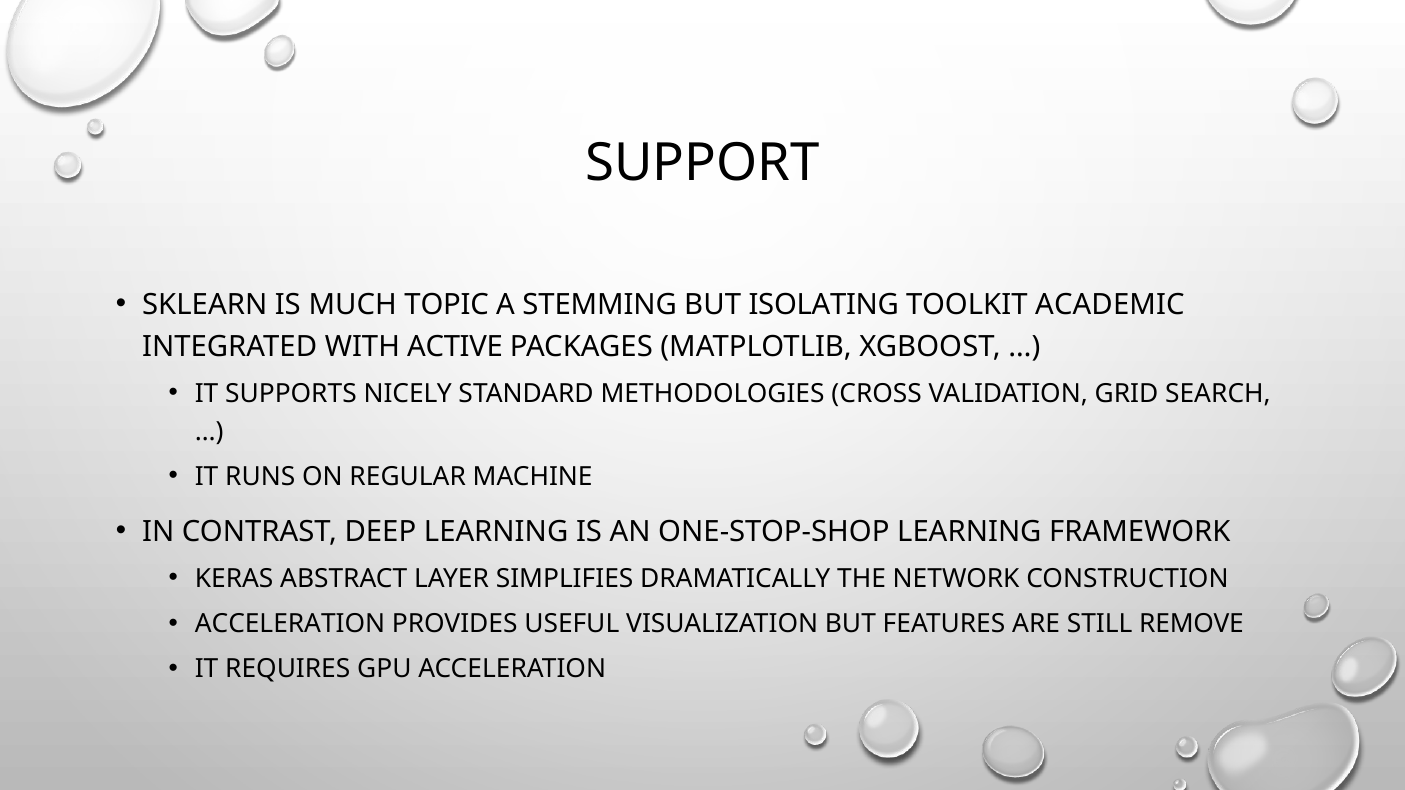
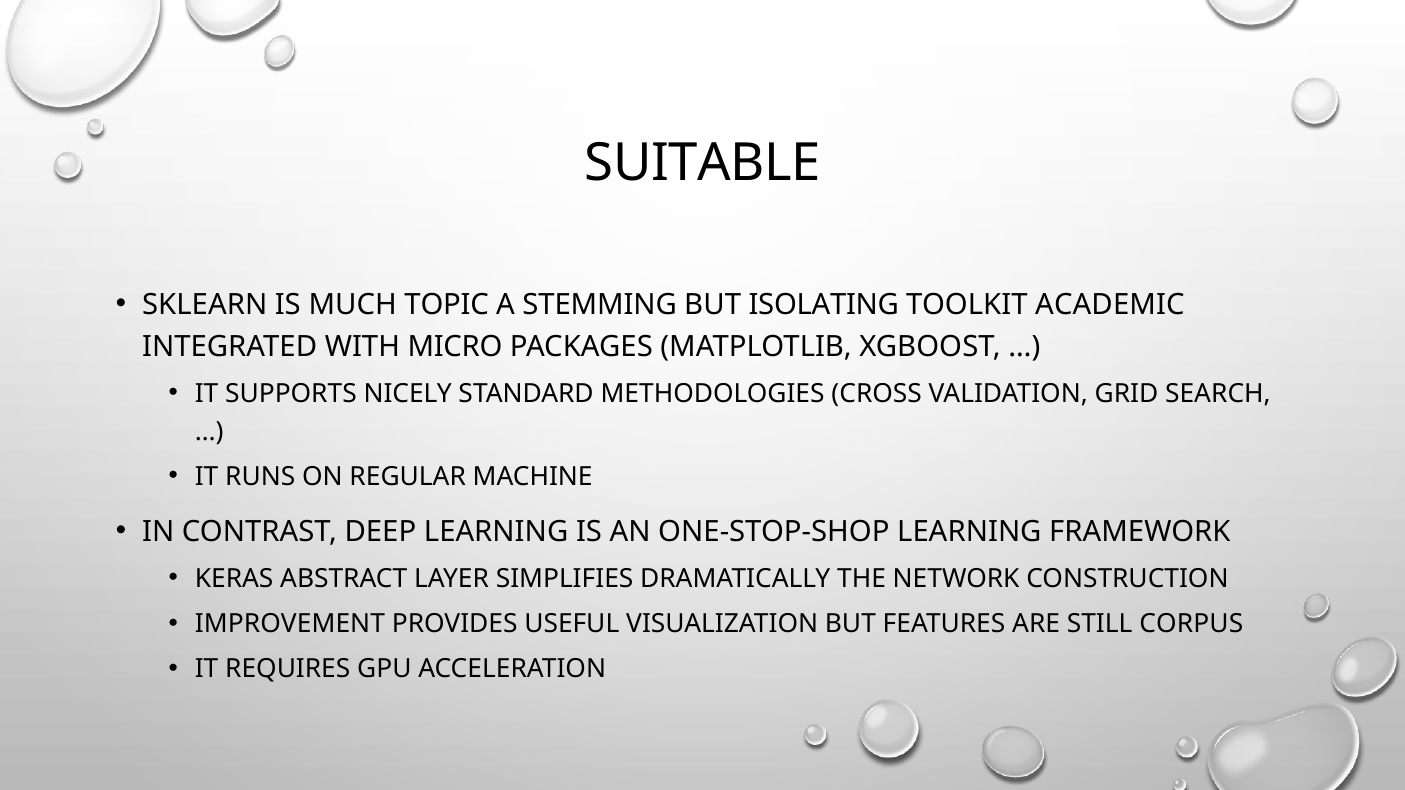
SUPPORT: SUPPORT -> SUITABLE (703, 163)
ACTIVE: ACTIVE -> MICRO (455, 347)
ACCELERATION: ACCELERATION -> IMPROVEMENT (290, 624)
REMOVE: REMOVE -> CORPUS (1191, 624)
